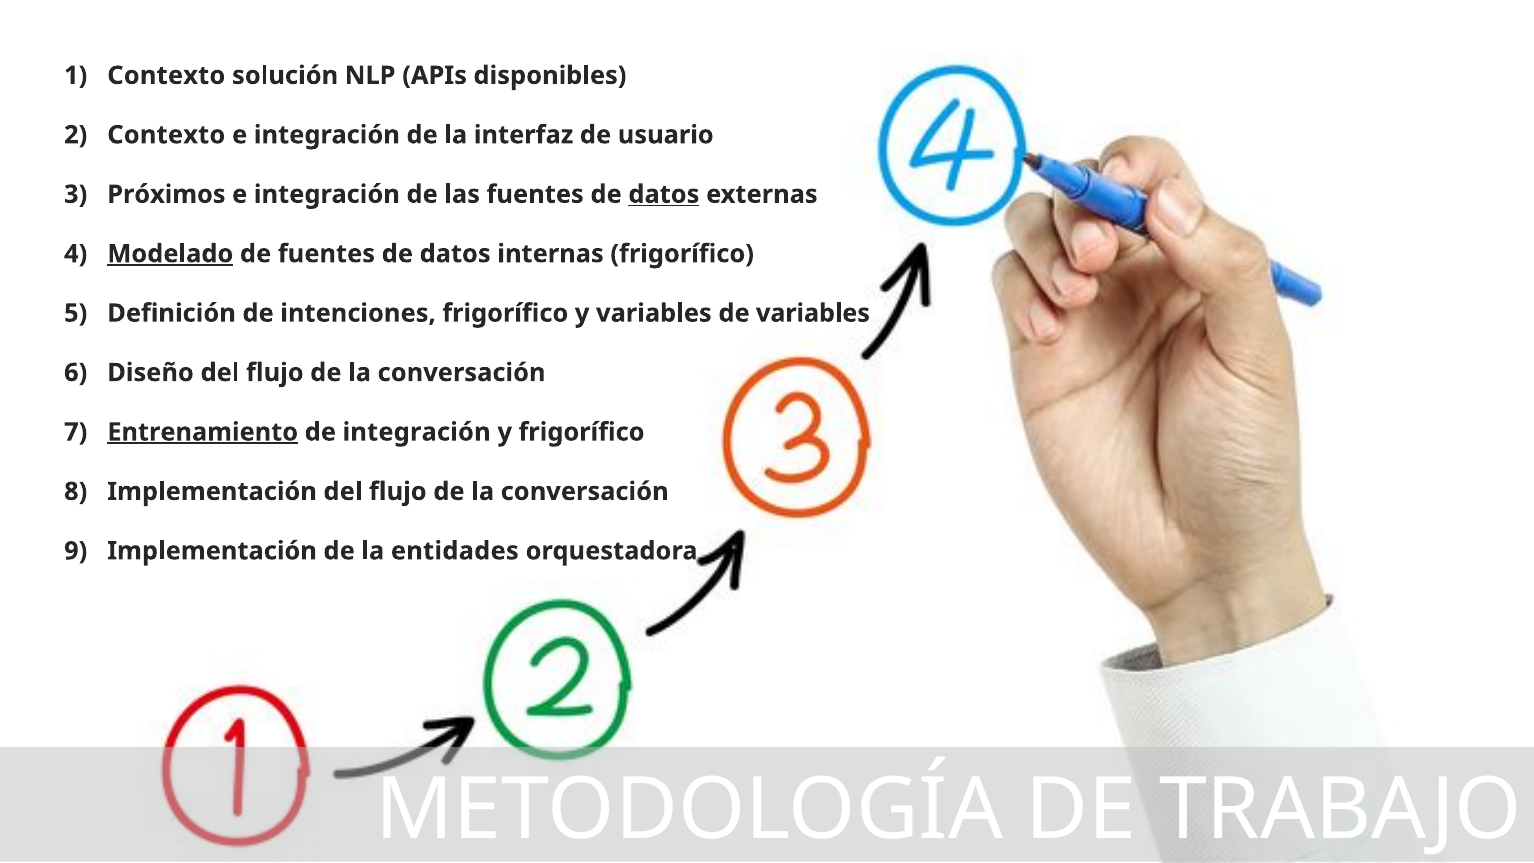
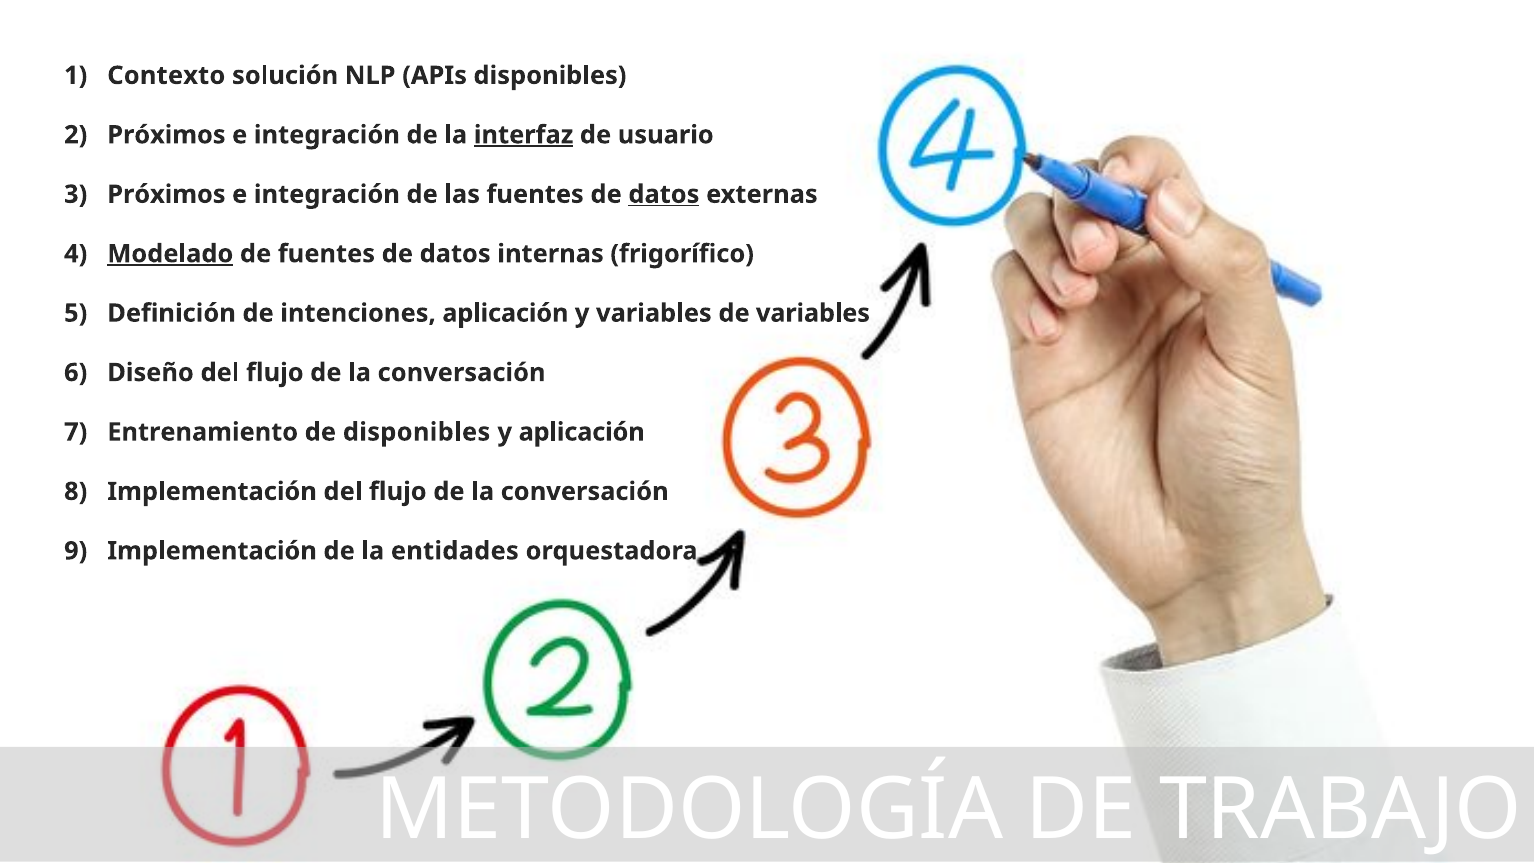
Contexto: Contexto -> Próximos (166, 135)
interfaz underline: none -> present (524, 135)
intenciones frigorífico: frigorífico -> aplicación (505, 313)
Entrenamiento underline: present -> none (203, 432)
de integración: integración -> disponibles (417, 432)
y frigorífico: frigorífico -> aplicación (582, 432)
